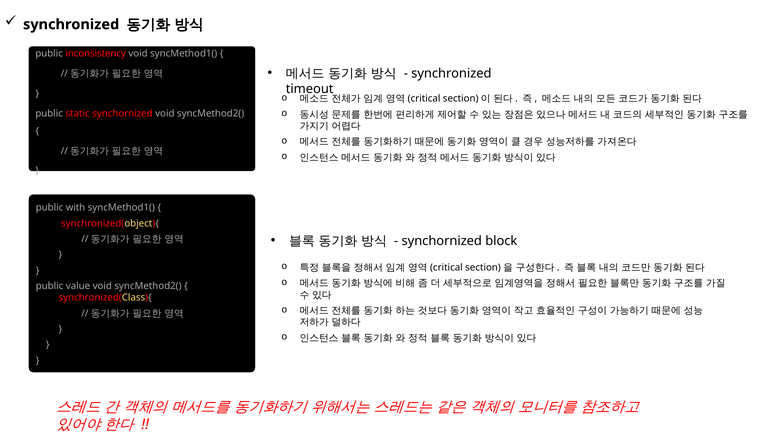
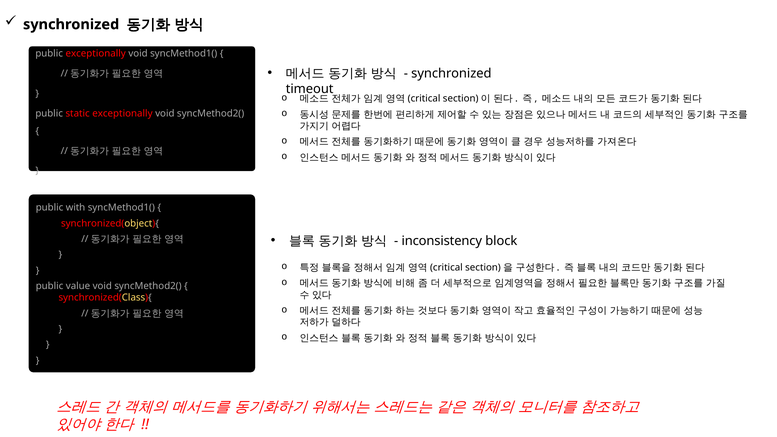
public inconsistency: inconsistency -> exceptionally (96, 54)
static synchornized: synchornized -> exceptionally (122, 114)
synchornized: synchornized -> inconsistency (442, 241)
